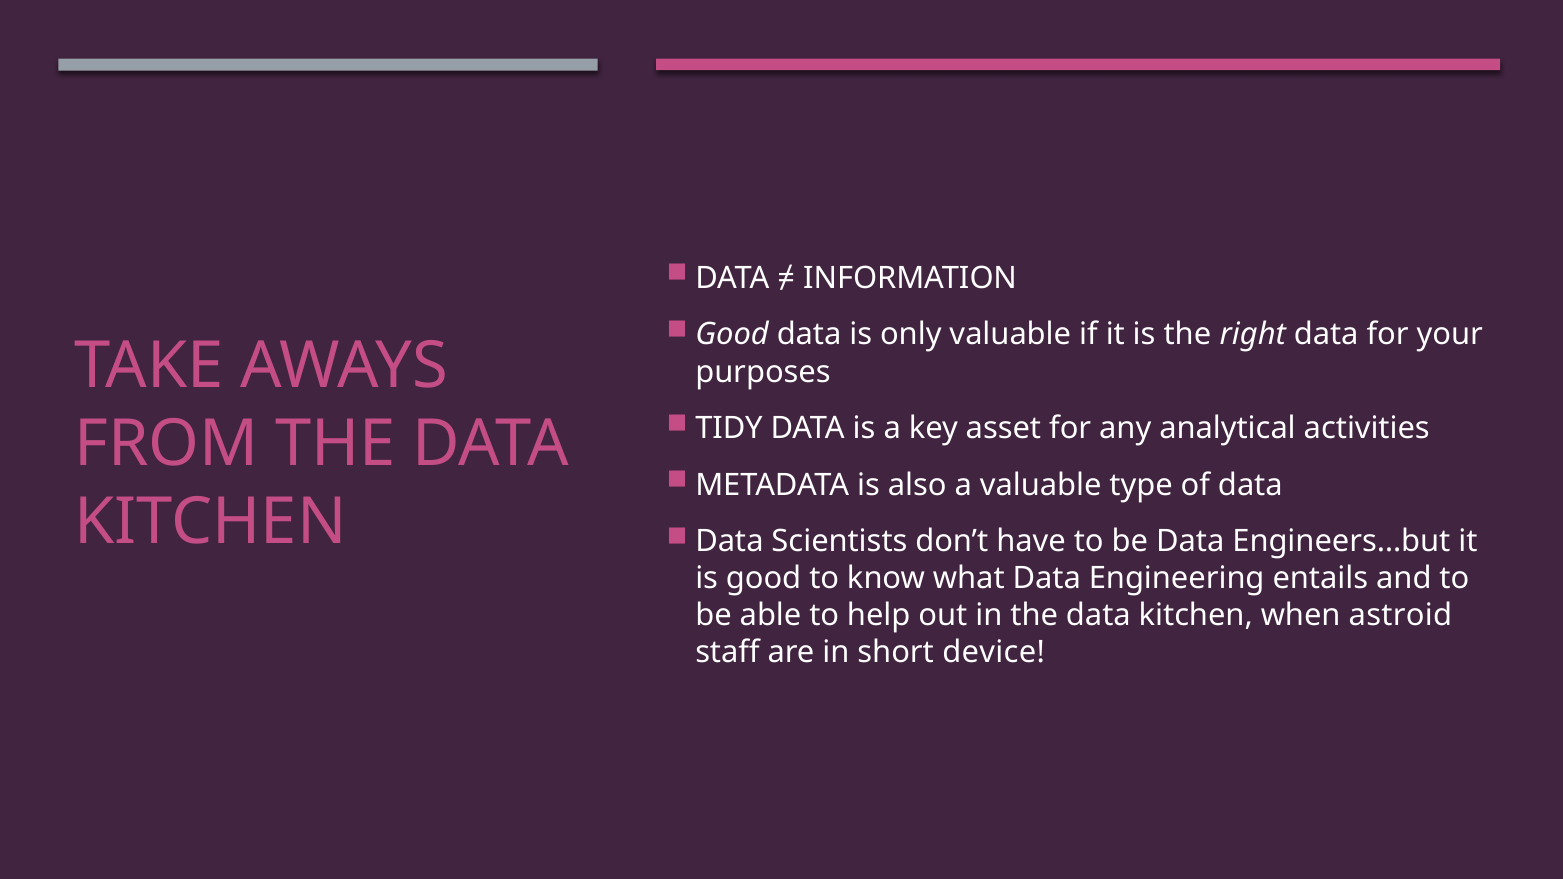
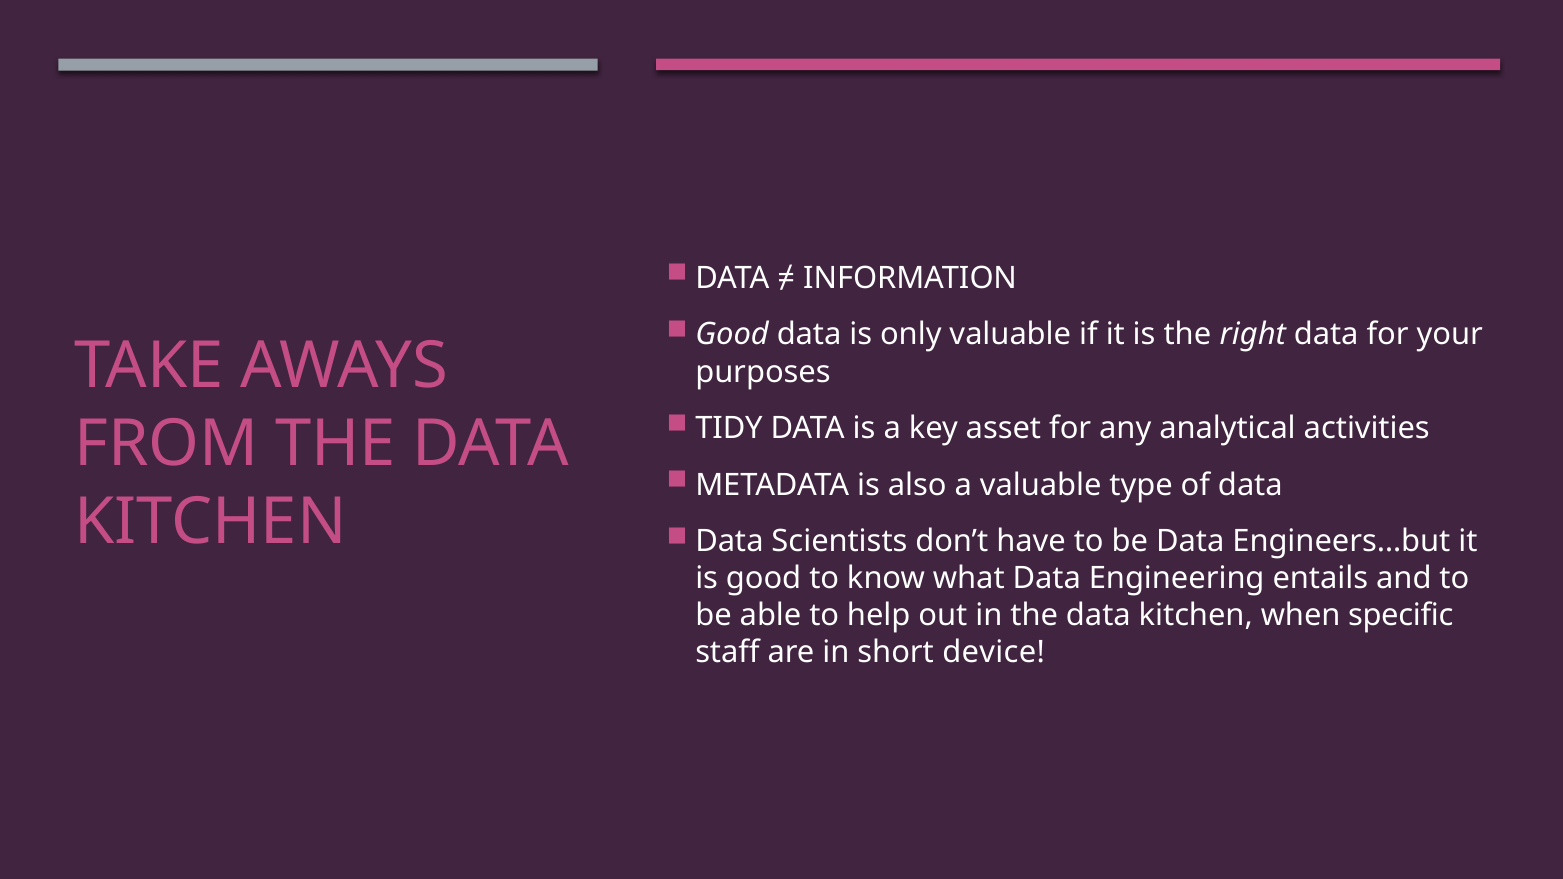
astroid: astroid -> specific (1401, 616)
